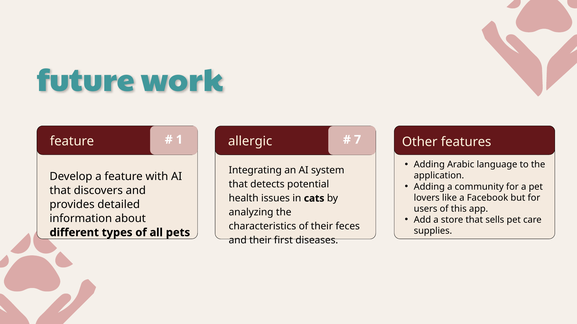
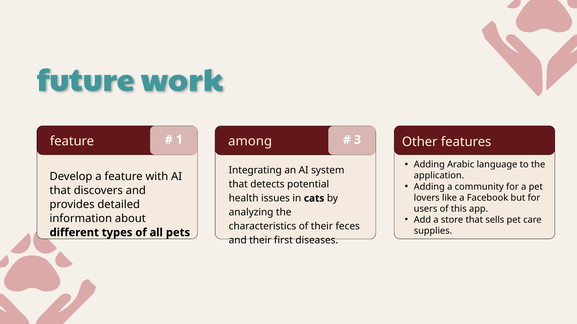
allergic: allergic -> among (250, 142)
7: 7 -> 3 (358, 140)
